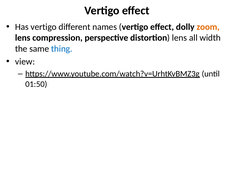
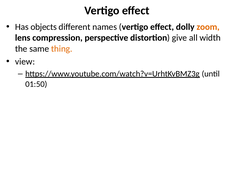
Has vertigo: vertigo -> objects (44, 27)
distortion lens: lens -> give (179, 38)
thing colour: blue -> orange (62, 49)
